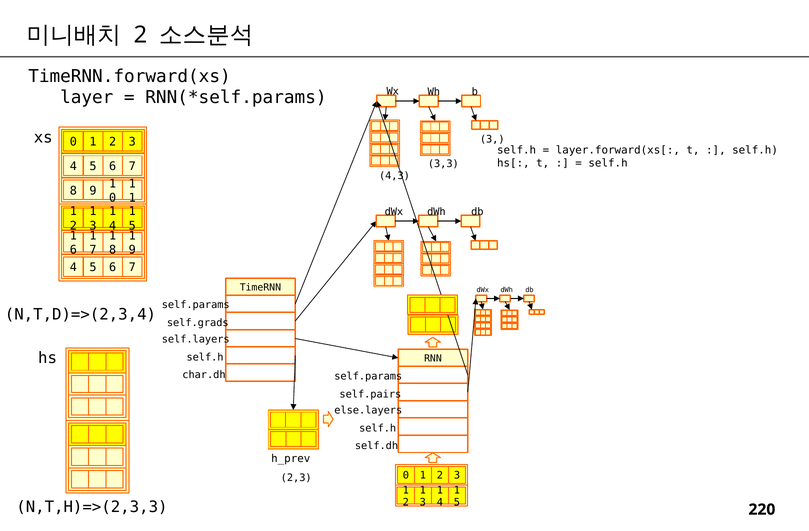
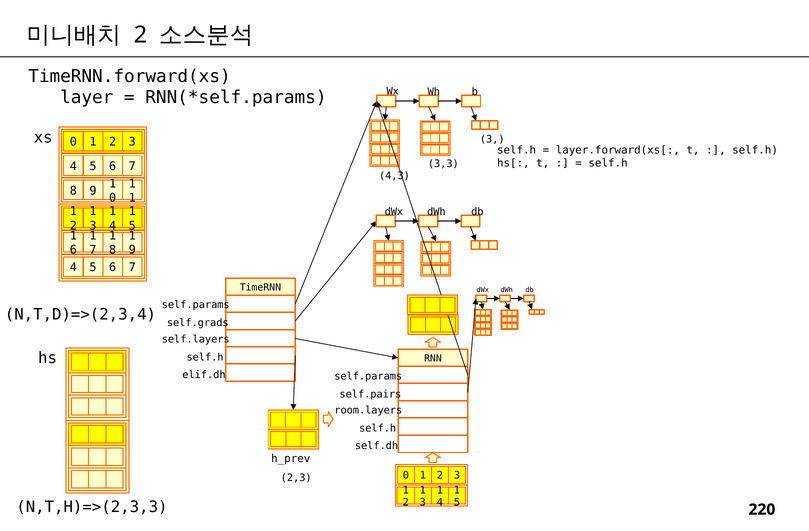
char.dh: char.dh -> elif.dh (204, 375)
else.layers: else.layers -> room.layers (368, 411)
